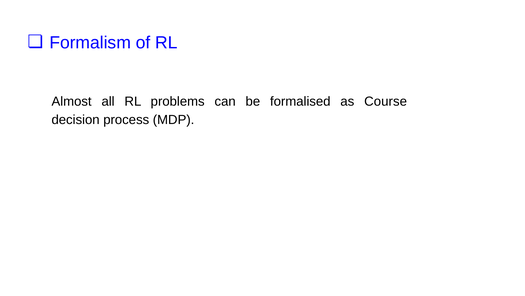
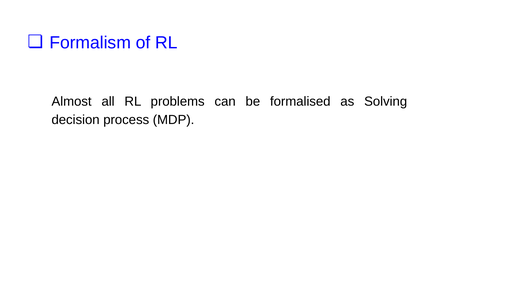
Course: Course -> Solving (386, 101)
